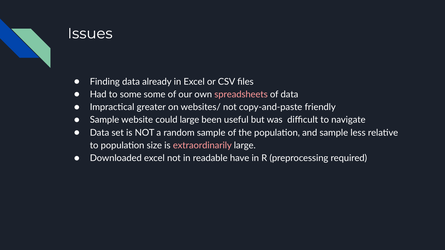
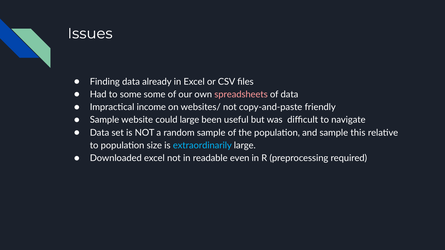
greater: greater -> income (151, 107)
less: less -> this (358, 133)
extraordinarily colour: pink -> light blue (202, 146)
have: have -> even (240, 158)
